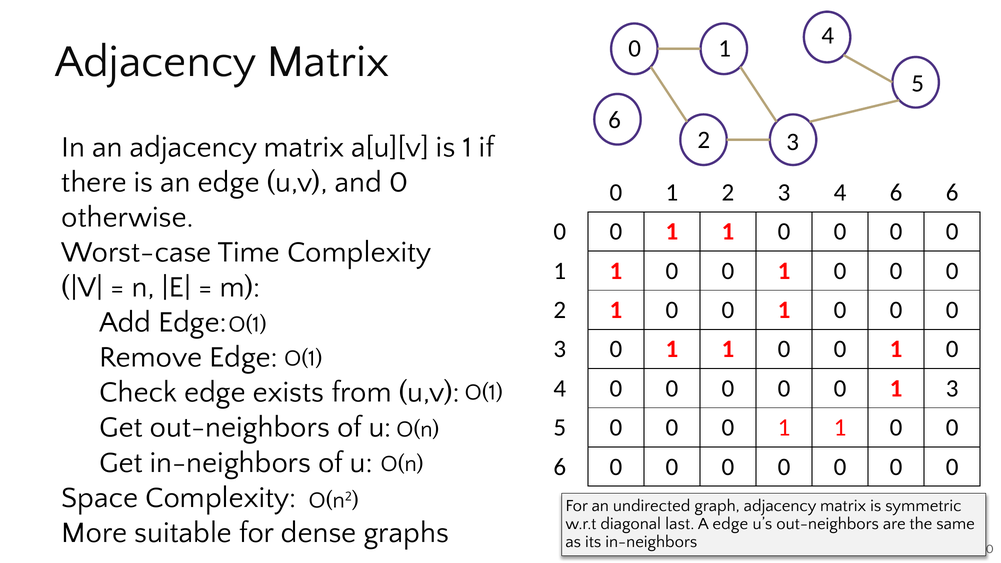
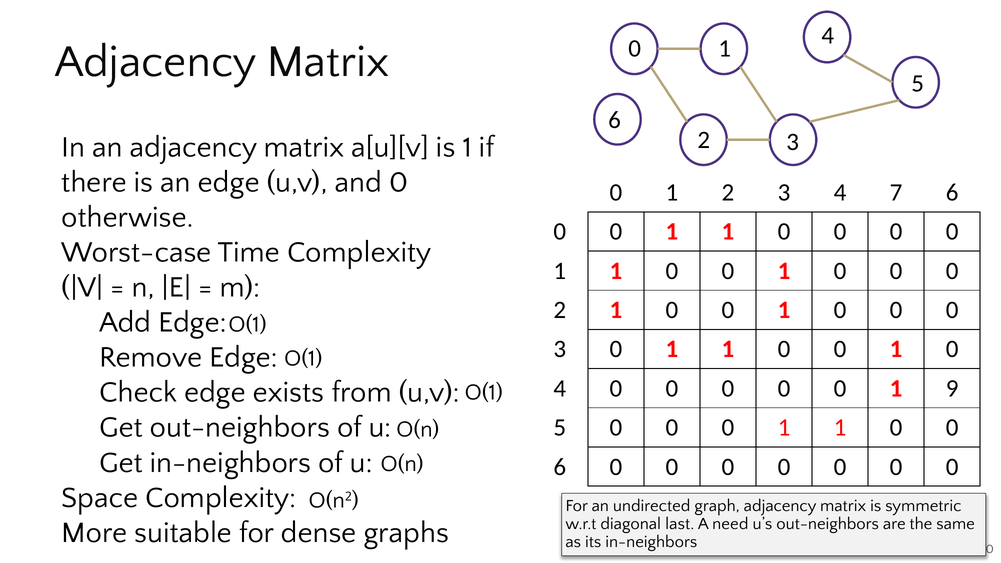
4 6: 6 -> 7 (896, 192)
1 3: 3 -> 9 (952, 388)
A edge: edge -> need (730, 524)
